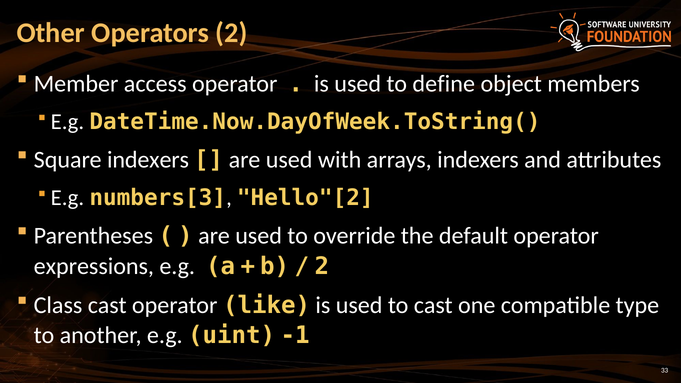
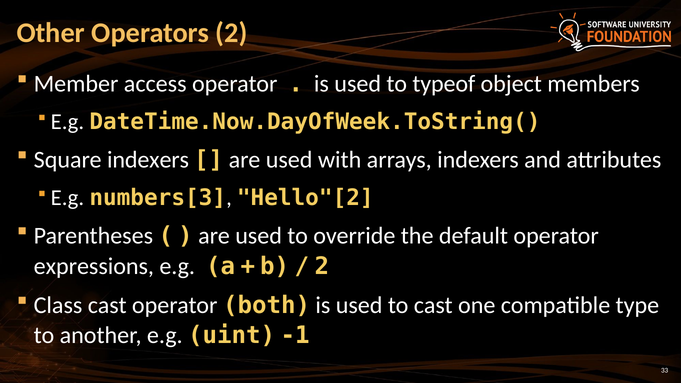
define: define -> typeof (444, 84)
like: like -> both (267, 305)
